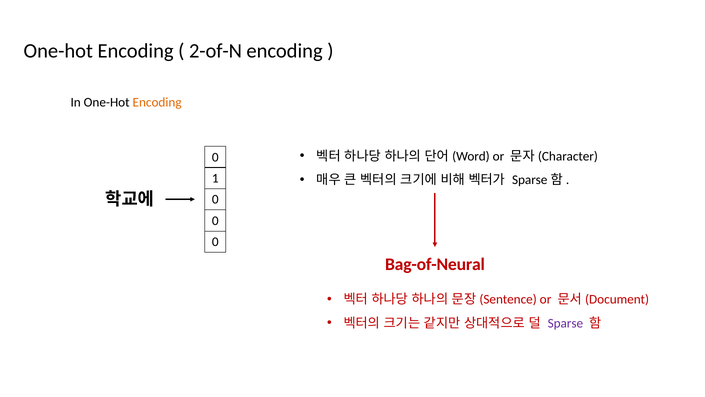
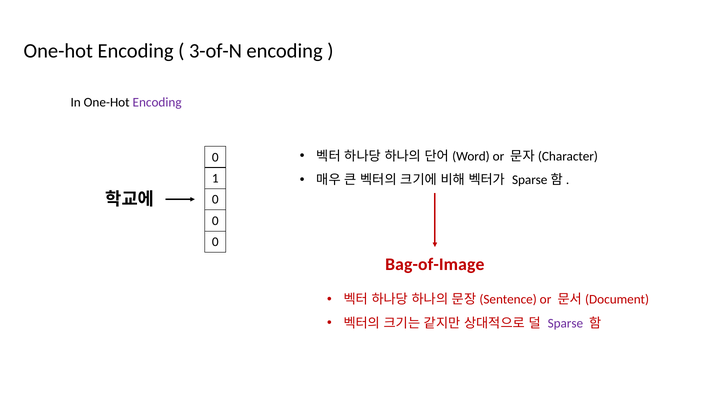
2-of-N: 2-of-N -> 3-of-N (215, 51)
Encoding colour: orange -> purple (157, 102)
Bag-of-Neural: Bag-of-Neural -> Bag-of-Image (435, 264)
